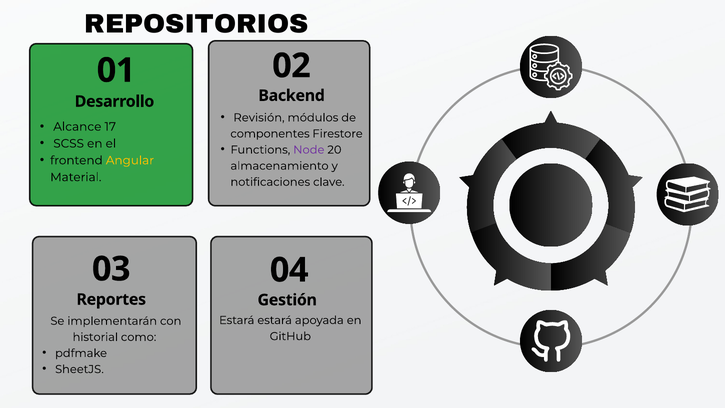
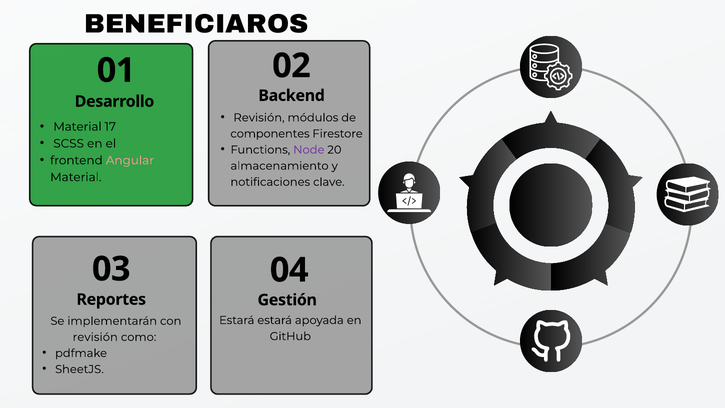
REPOSITORIOS: REPOSITORIOS -> BENEFICIAROS (196, 24)
Alcance: Alcance -> Material (77, 127)
Angular colour: yellow -> pink (130, 160)
historial: historial -> revisión (95, 337)
